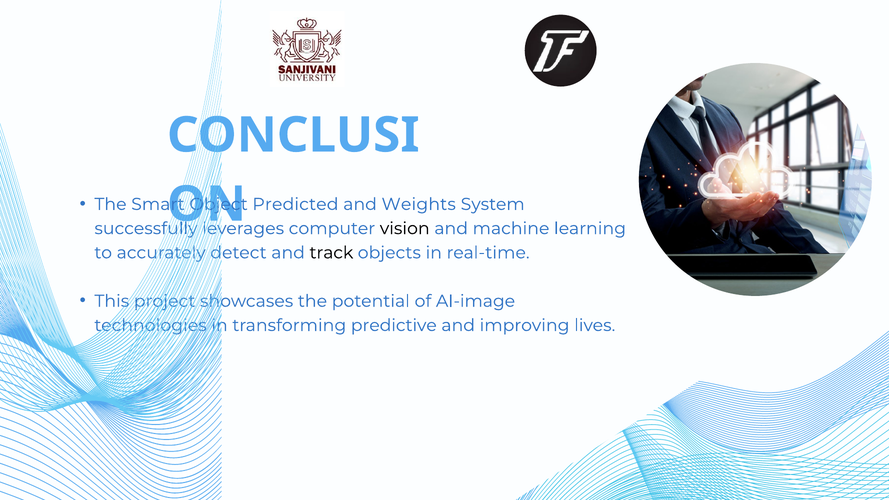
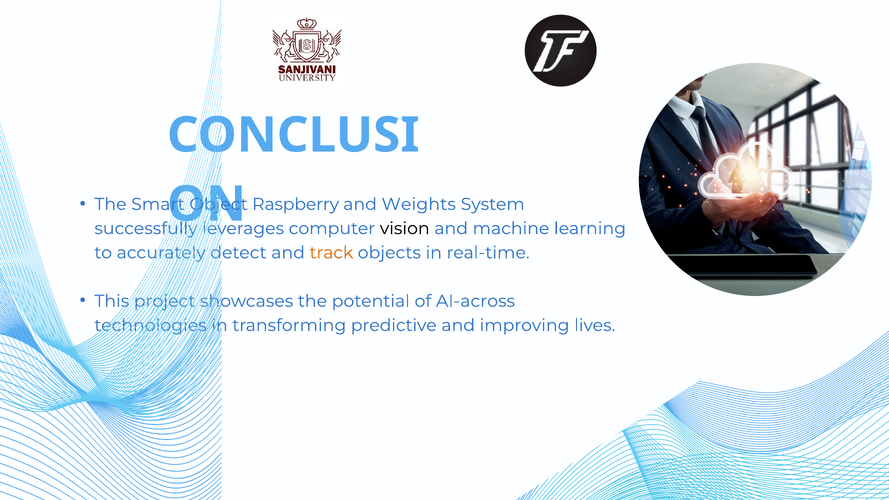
Predicted: Predicted -> Raspberry (296, 204)
track colour: black -> orange (331, 253)
AI-image: AI-image -> AI-across (475, 301)
